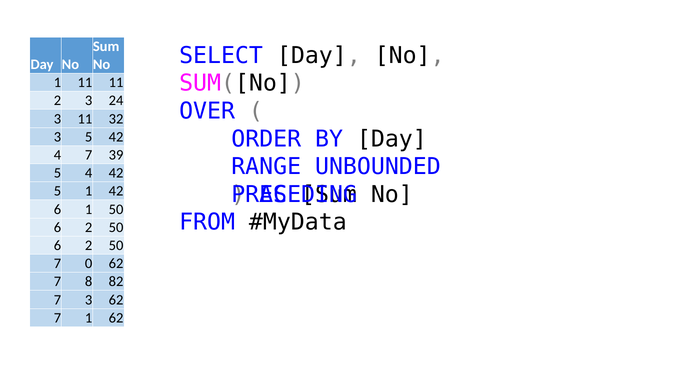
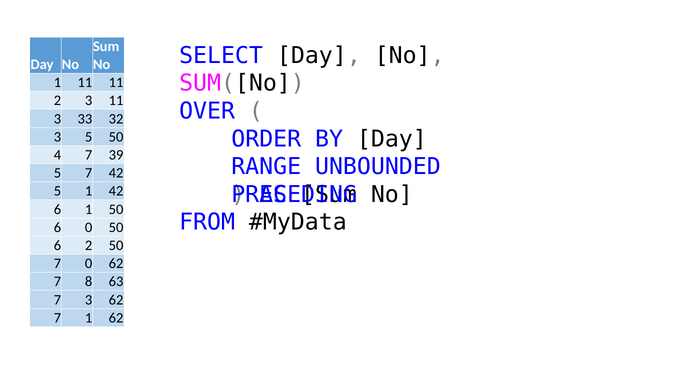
3 24: 24 -> 11 (116, 101)
3 11: 11 -> 33 (85, 119)
5 42: 42 -> 50 (116, 137)
5 4: 4 -> 7 (89, 173)
2: 2 -> 0 (89, 228)
82: 82 -> 63 (116, 282)
